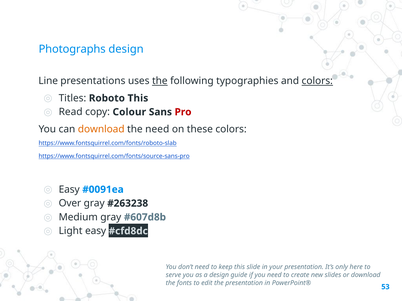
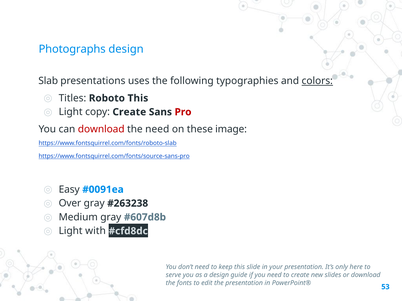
Line: Line -> Slab (48, 81)
the underline: present -> none (160, 81)
Read: Read -> Light (71, 112)
copy Colour: Colour -> Create (129, 112)
download colour: orange -> red (101, 129)
these colors: colors -> image (231, 129)
Light easy: easy -> with (96, 231)
